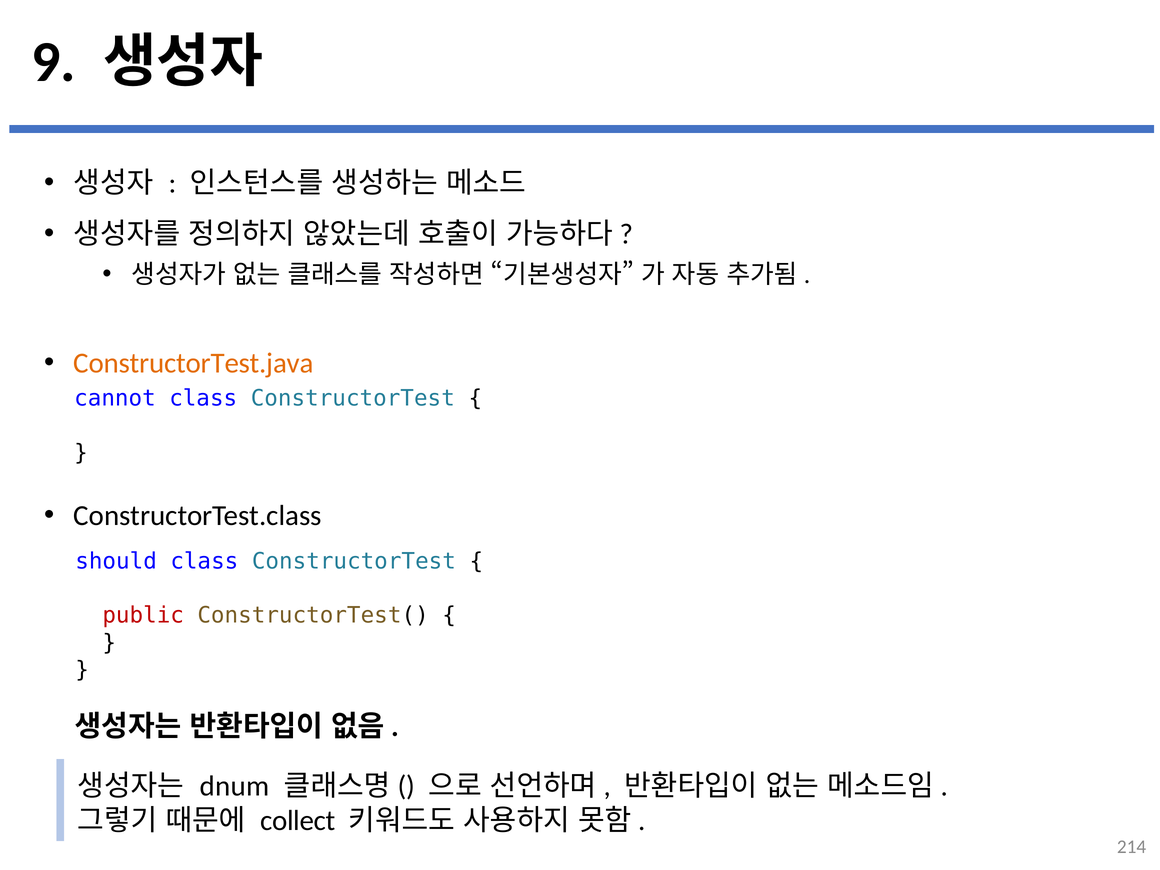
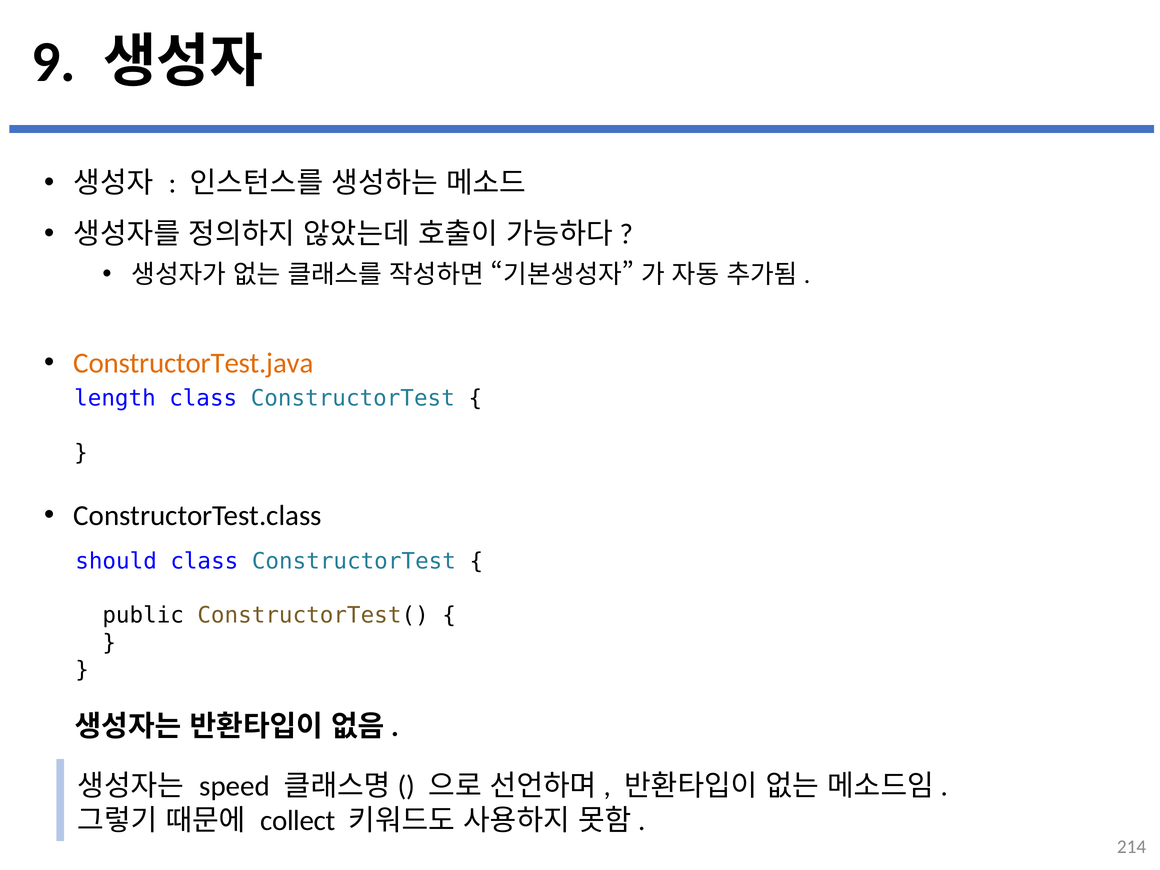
cannot: cannot -> length (115, 398)
public colour: red -> black (143, 616)
dnum: dnum -> speed (235, 786)
